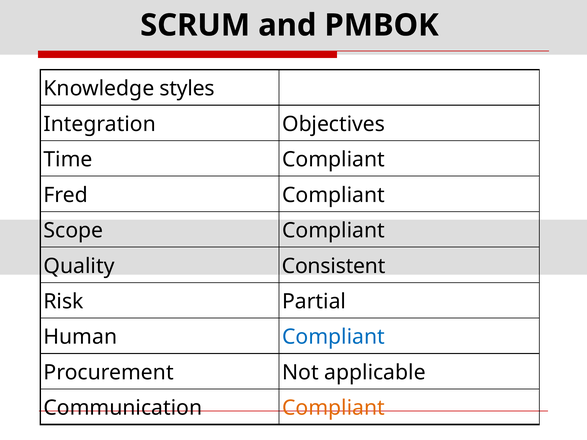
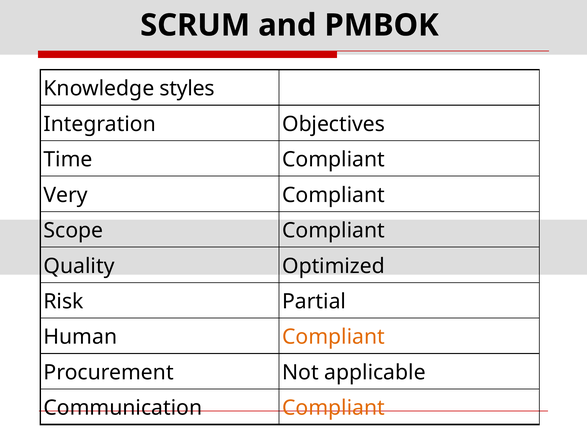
Fred: Fred -> Very (66, 195)
Consistent: Consistent -> Optimized (334, 266)
Compliant colour: blue -> orange (334, 337)
